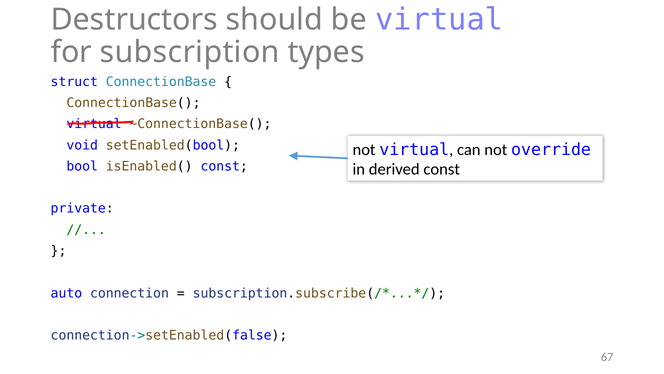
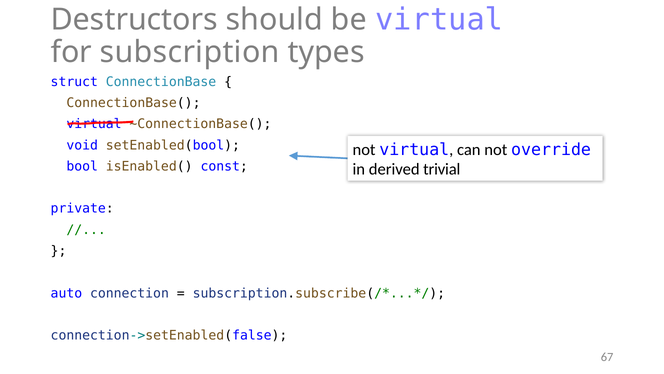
derived const: const -> trivial (442, 169)
